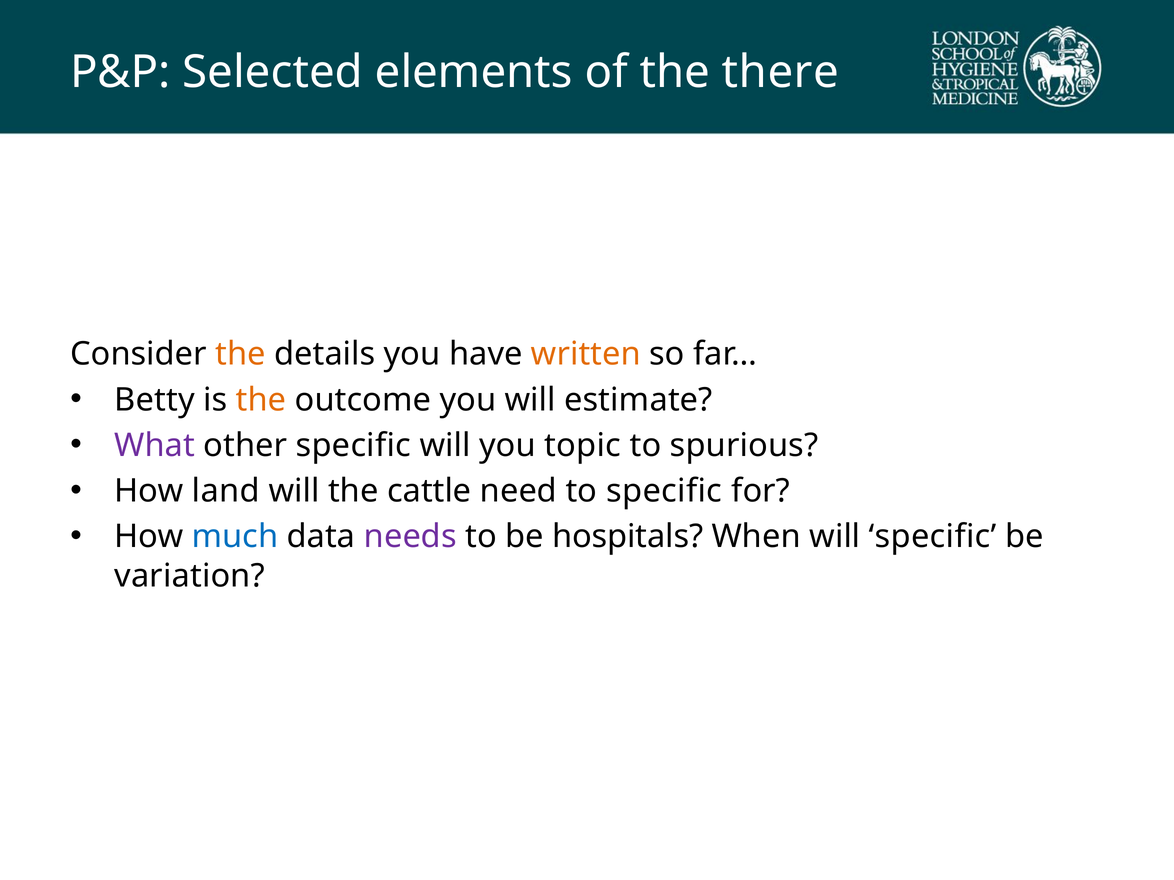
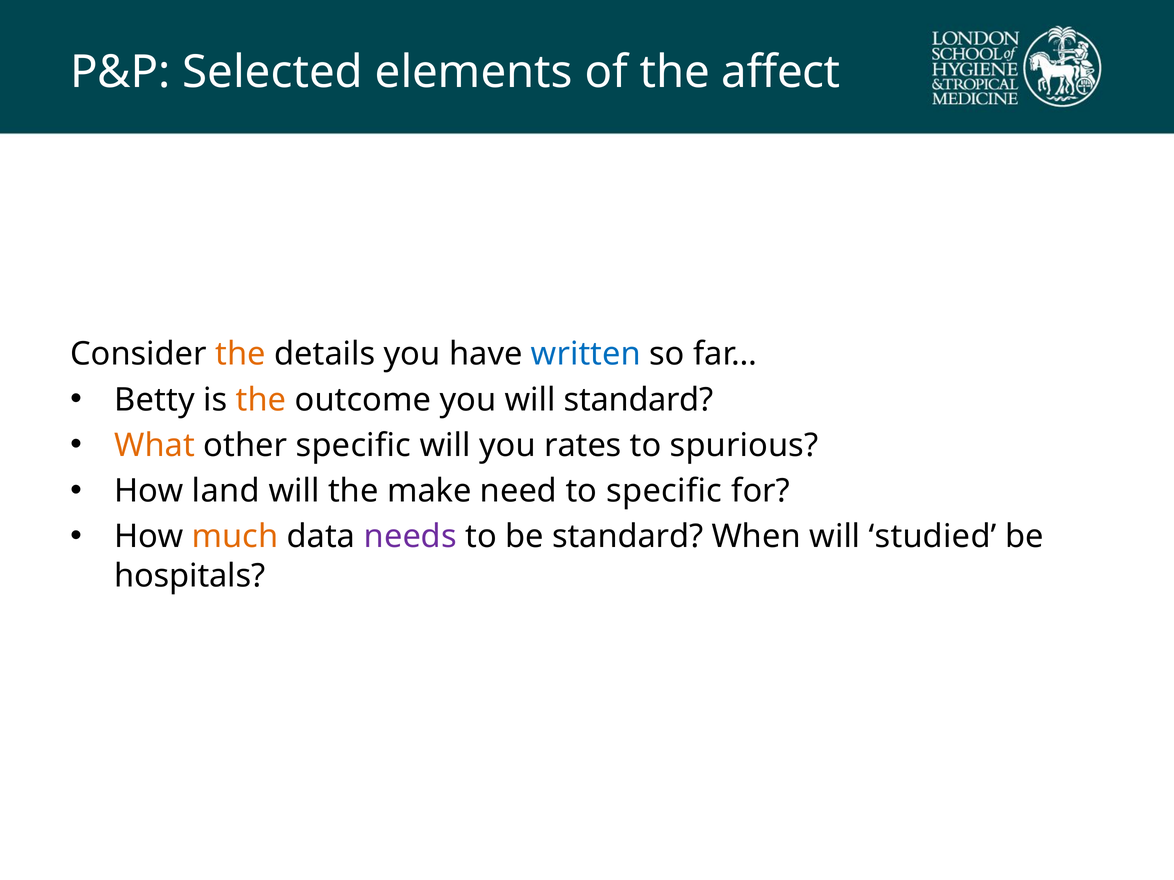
there: there -> affect (781, 72)
written colour: orange -> blue (586, 354)
will estimate: estimate -> standard (639, 400)
What colour: purple -> orange (155, 446)
topic: topic -> rates (583, 446)
cattle: cattle -> make (429, 491)
much colour: blue -> orange (235, 537)
be hospitals: hospitals -> standard (628, 537)
will specific: specific -> studied (933, 537)
variation: variation -> hospitals (190, 576)
